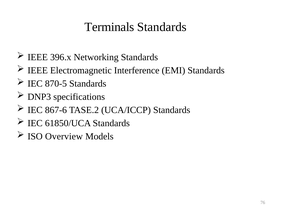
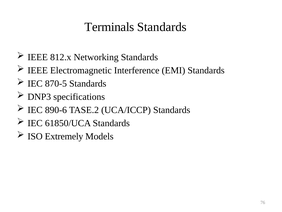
396.x: 396.x -> 812.x (61, 57)
867-6: 867-6 -> 890-6 (56, 110)
Overview: Overview -> Extremely (64, 136)
